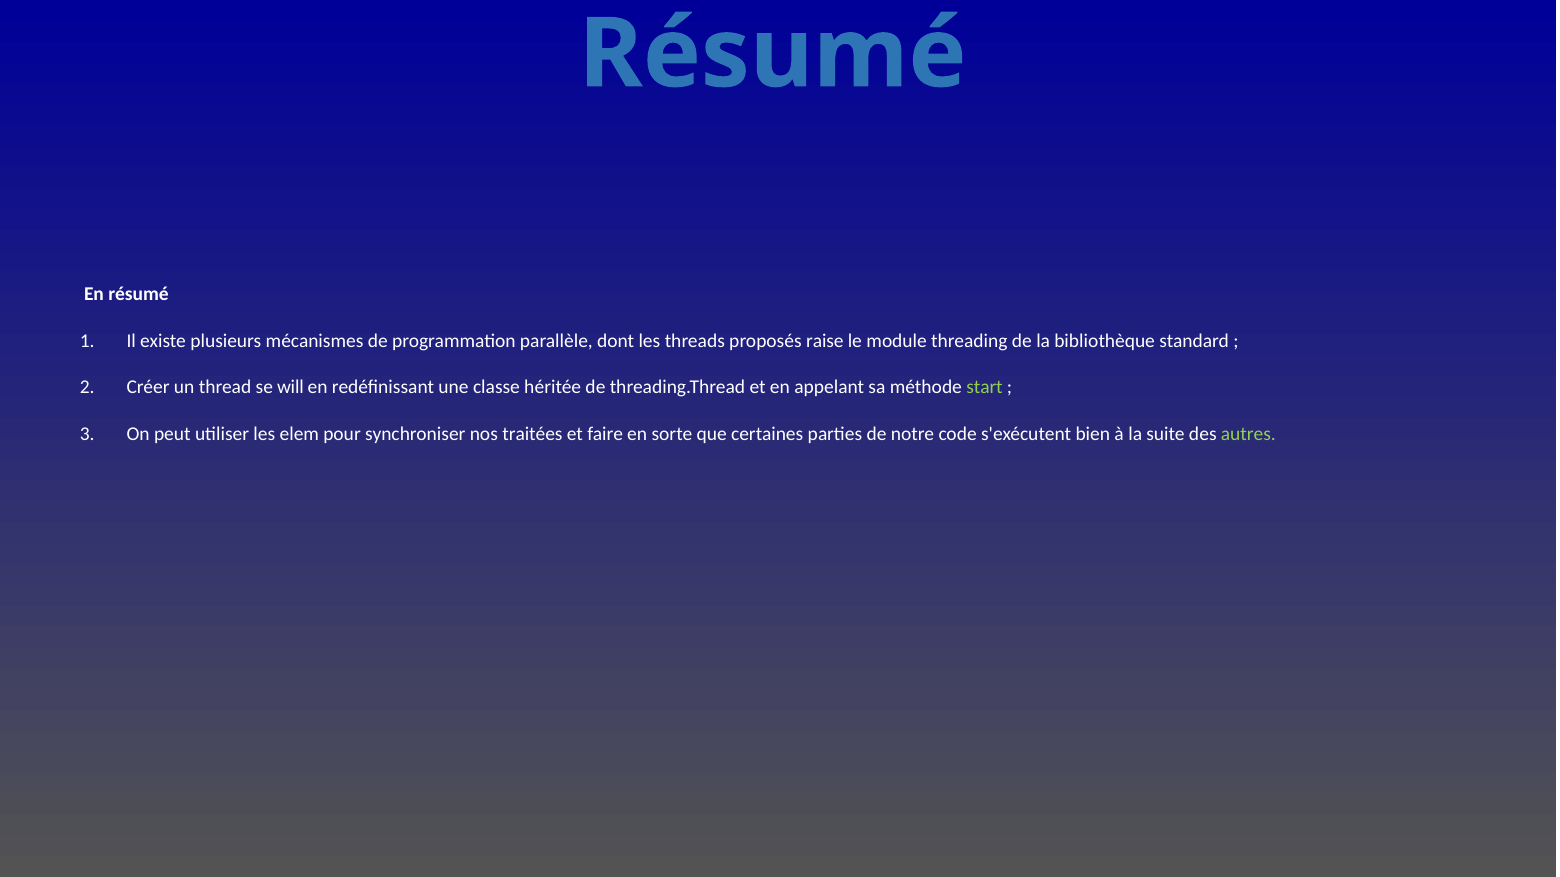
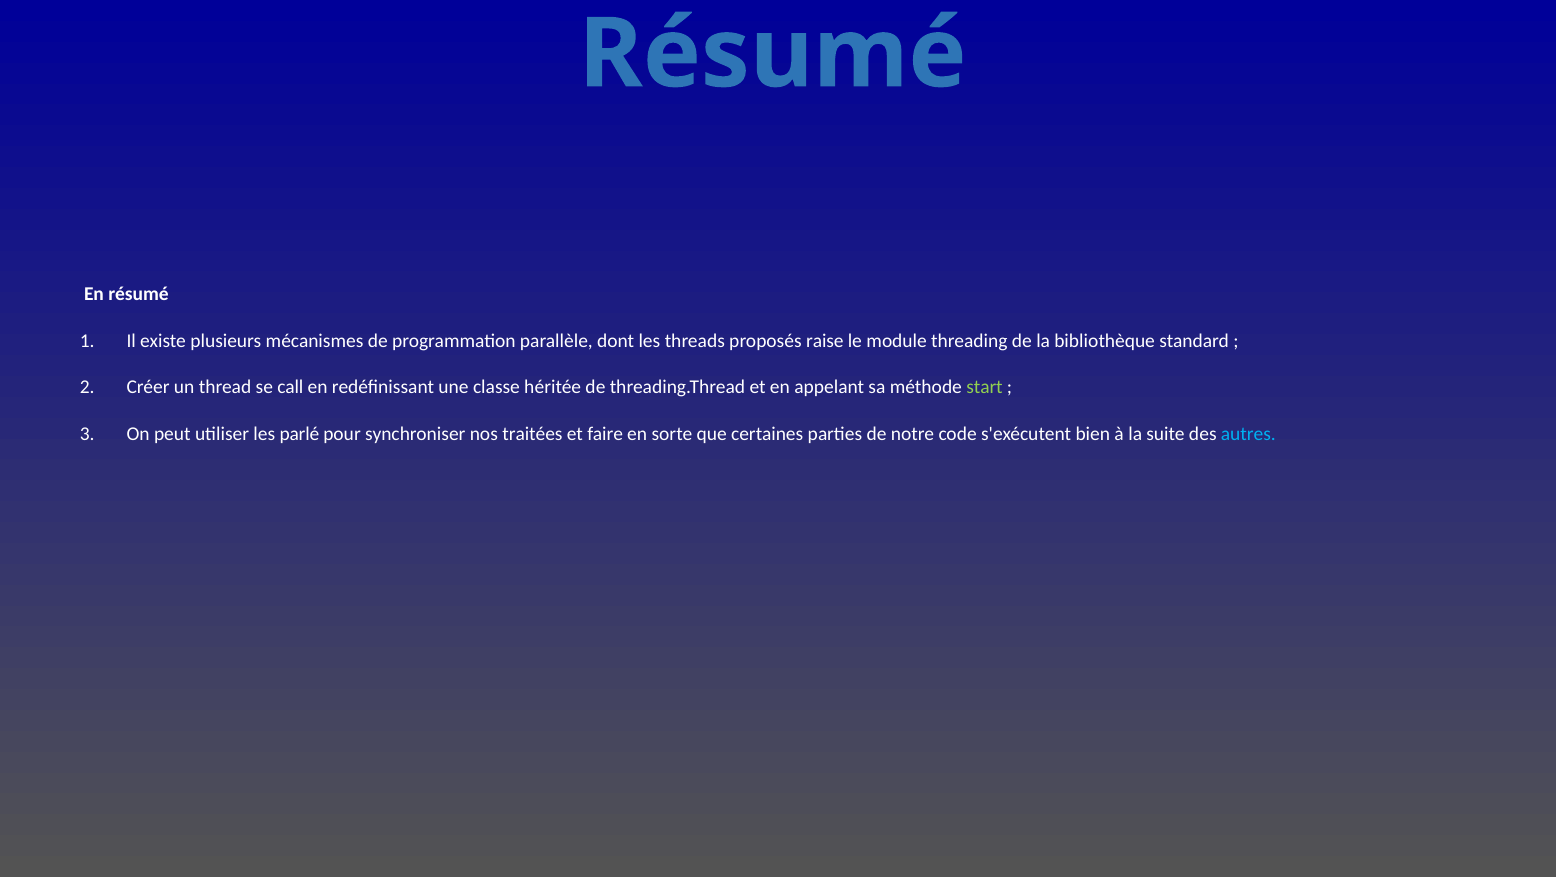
will: will -> call (290, 388)
elem: elem -> parlé (299, 434)
autres colour: light green -> light blue (1248, 434)
